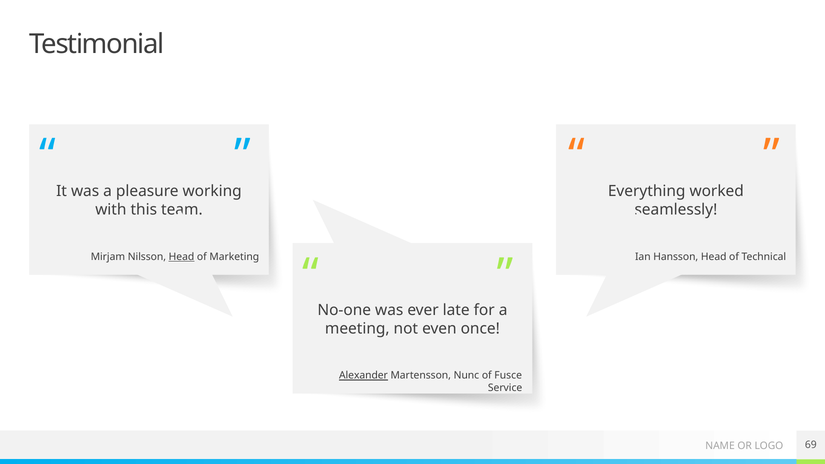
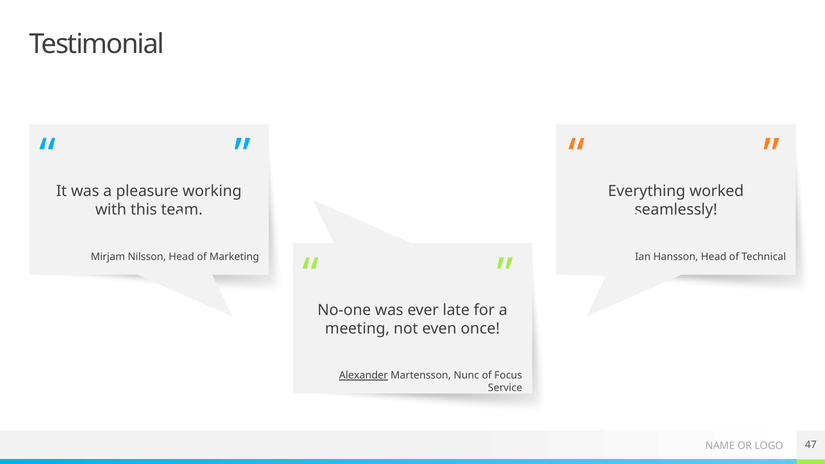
Head underline: present -> none (182, 257)
Fusce: Fusce -> Focus (508, 376)
69: 69 -> 47 (811, 445)
